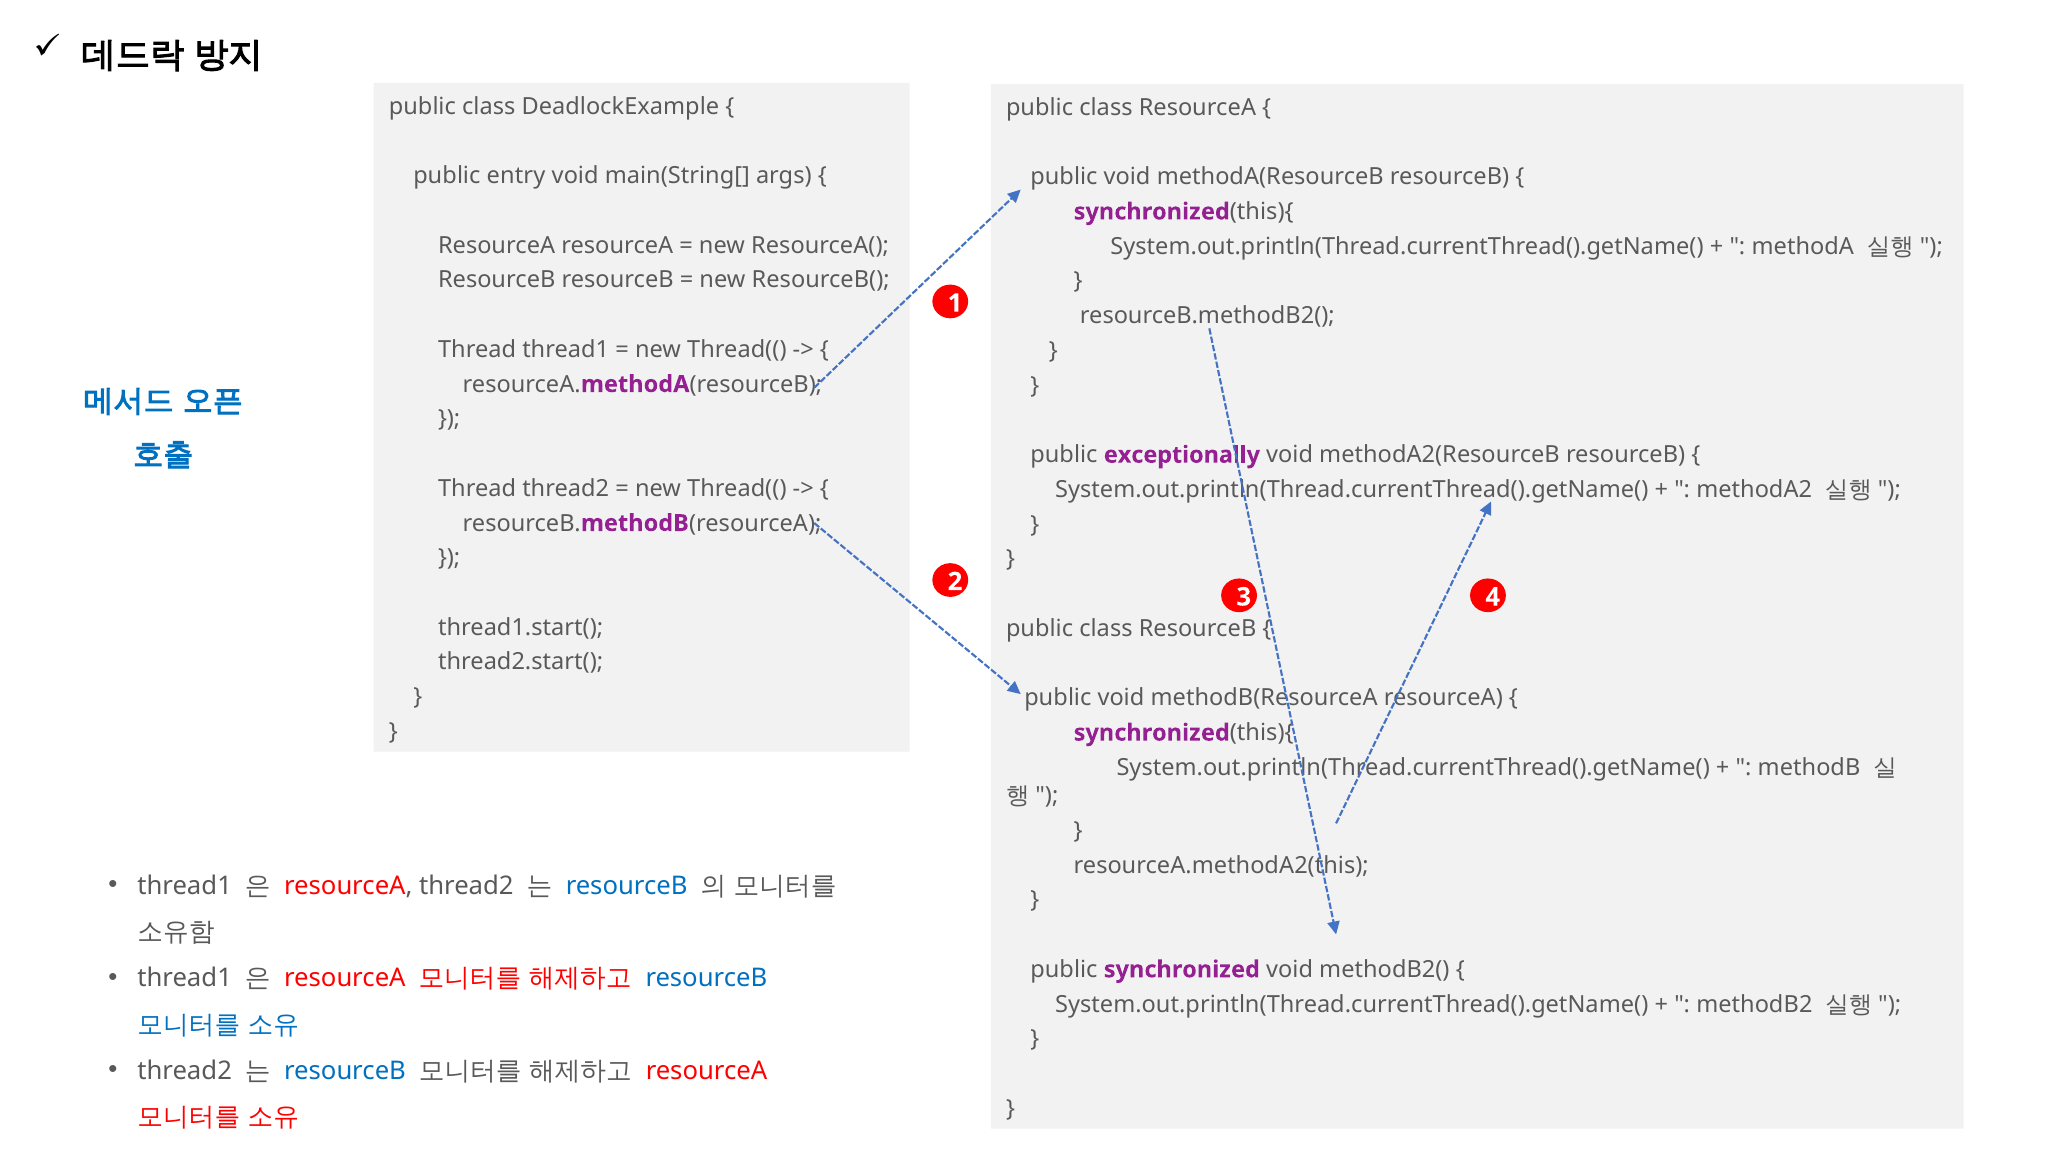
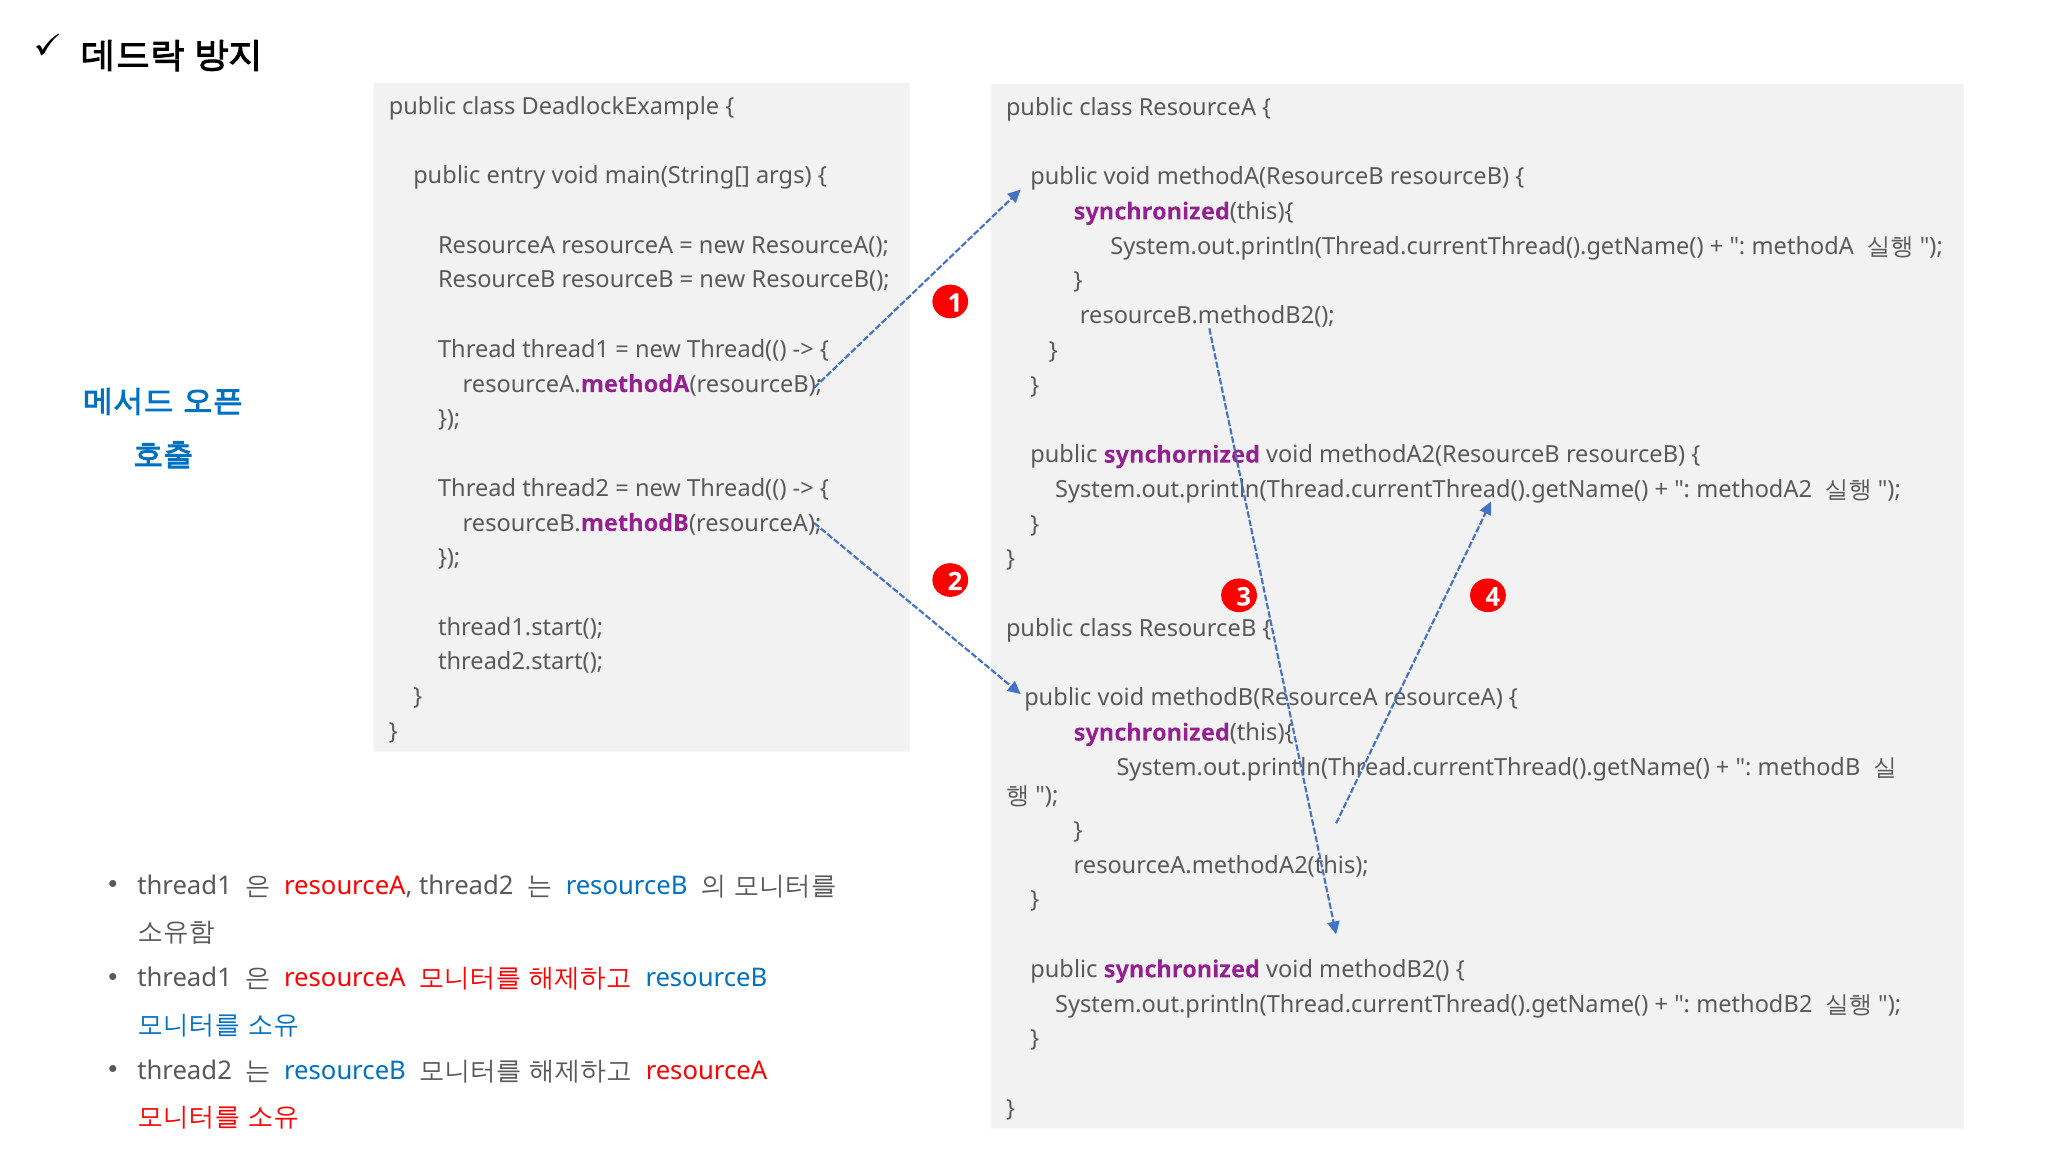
exceptionally: exceptionally -> synchornized (1182, 455)
